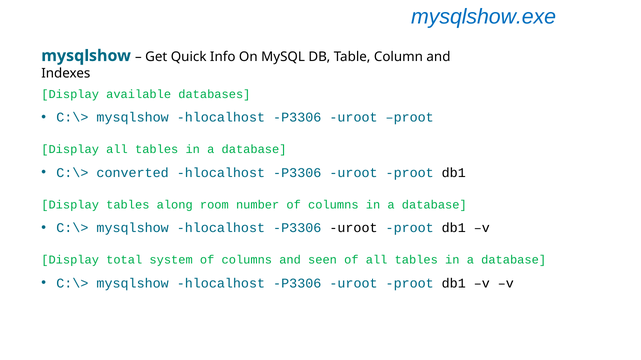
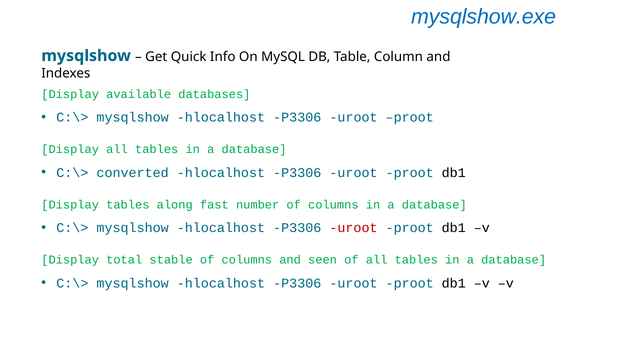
room: room -> fast (214, 205)
uroot colour: black -> red (353, 228)
system: system -> stable (171, 260)
